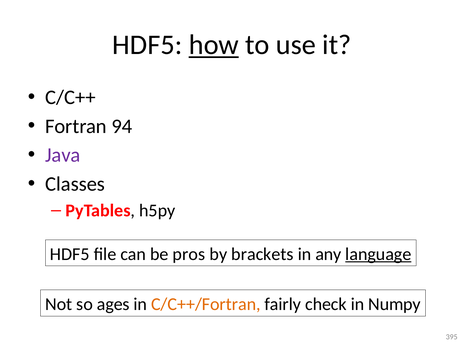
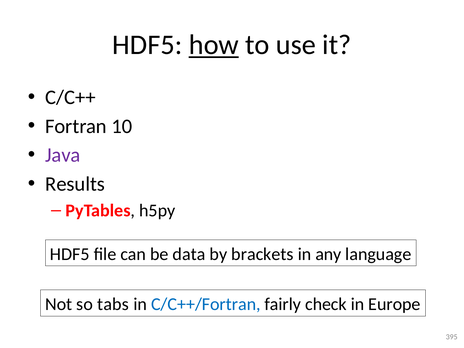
94: 94 -> 10 (122, 126)
Classes: Classes -> Results (75, 184)
pros: pros -> data (189, 254)
language underline: present -> none (378, 254)
ages: ages -> tabs (113, 304)
C/C++/Fortran colour: orange -> blue (206, 304)
Numpy: Numpy -> Europe (394, 304)
